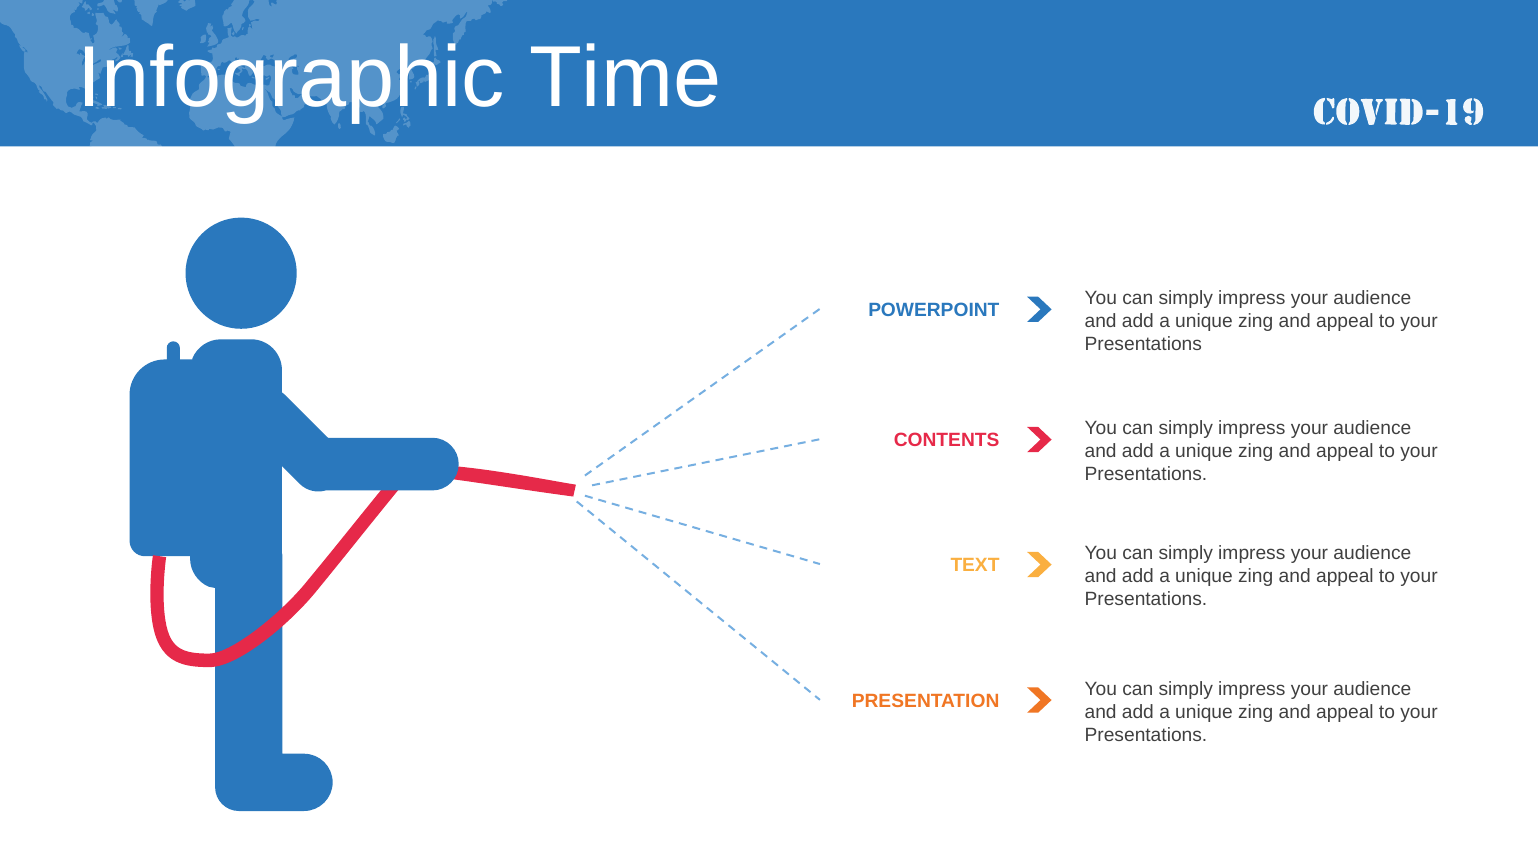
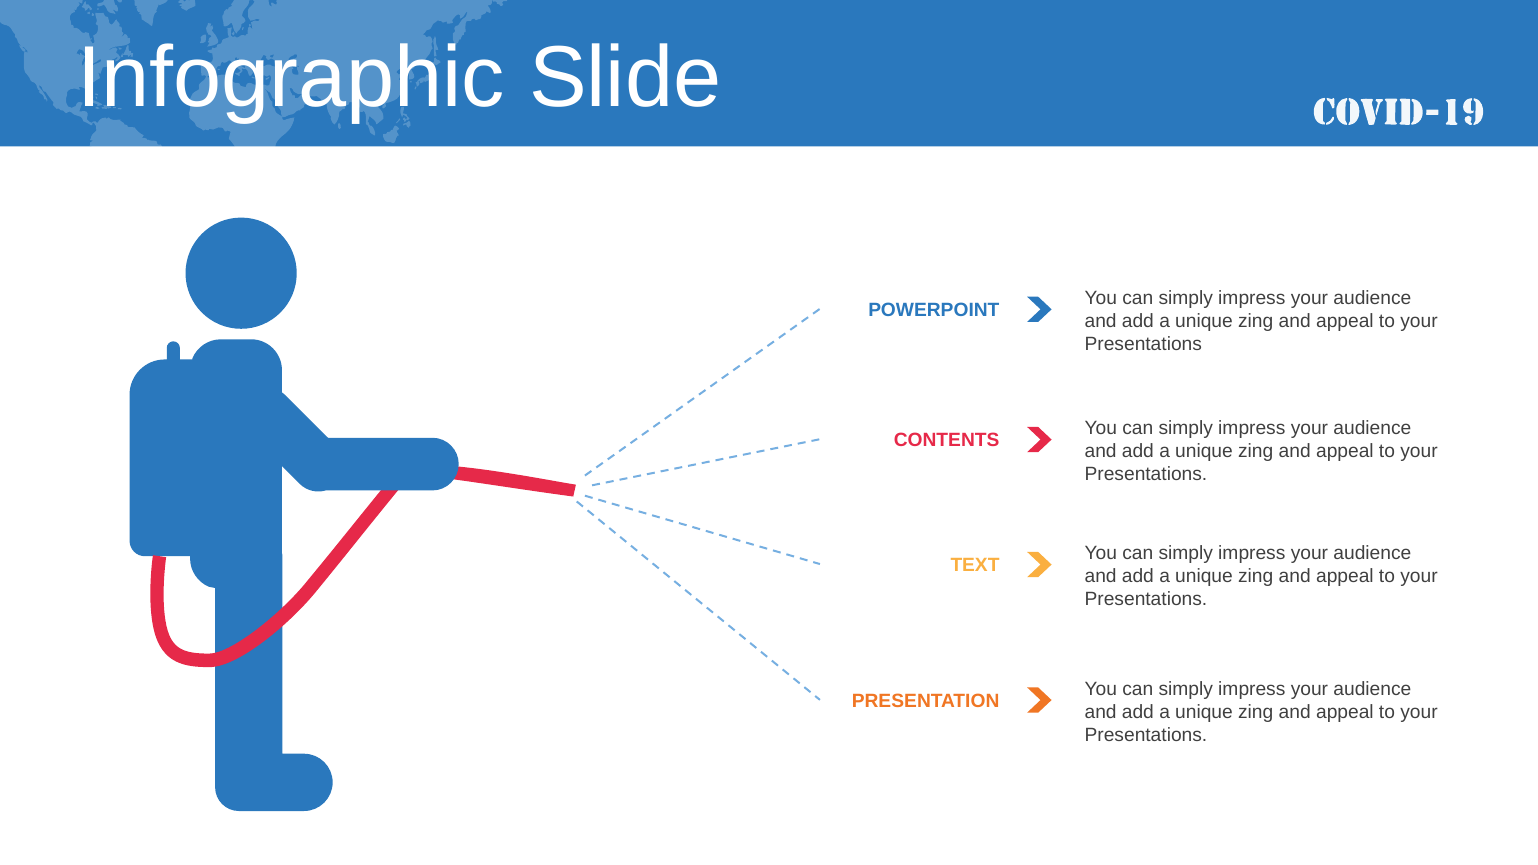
Time: Time -> Slide (625, 78)
